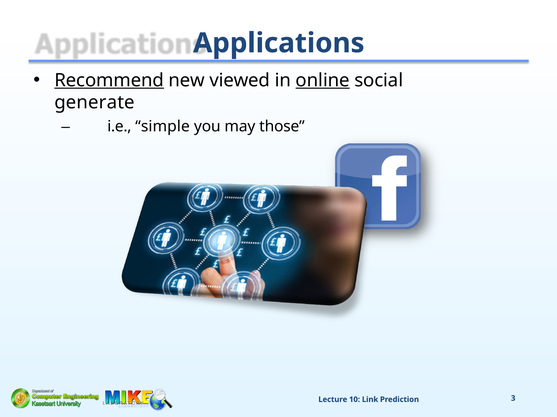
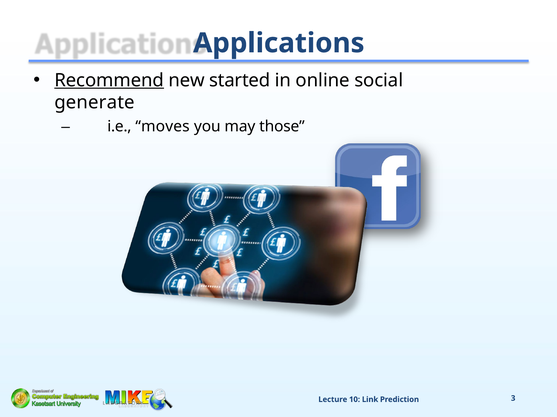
viewed: viewed -> started (240, 80)
online underline: present -> none (323, 80)
simple: simple -> moves (162, 127)
